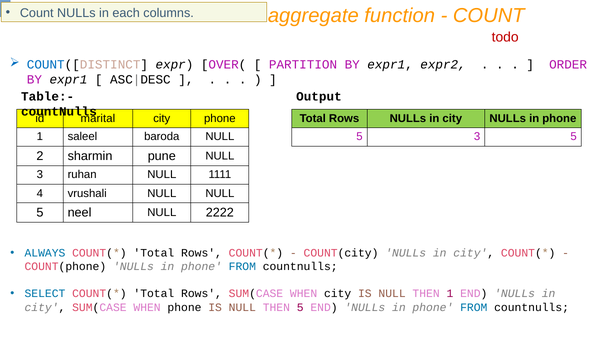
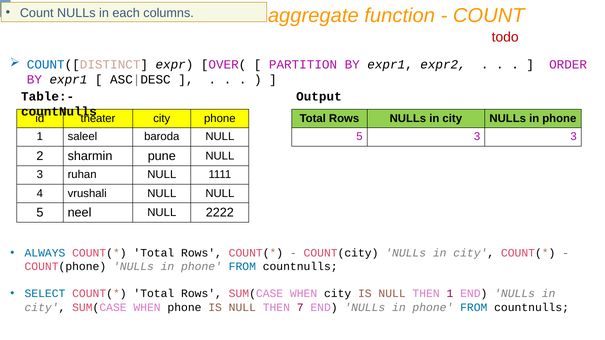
marital: marital -> theater (98, 118)
3 5: 5 -> 3 (574, 137)
THEN 5: 5 -> 7 (300, 308)
